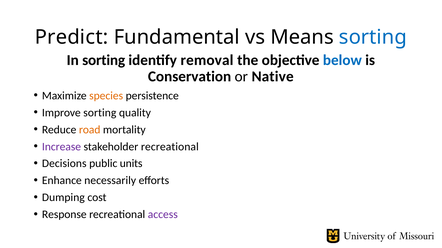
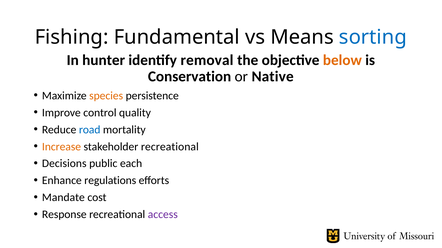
Predict: Predict -> Fishing (72, 37)
In sorting: sorting -> hunter (104, 60)
below colour: blue -> orange (342, 60)
Improve sorting: sorting -> control (100, 113)
road colour: orange -> blue (90, 130)
Increase colour: purple -> orange (62, 147)
units: units -> each (131, 164)
necessarily: necessarily -> regulations (110, 181)
Dumping: Dumping -> Mandate (63, 198)
